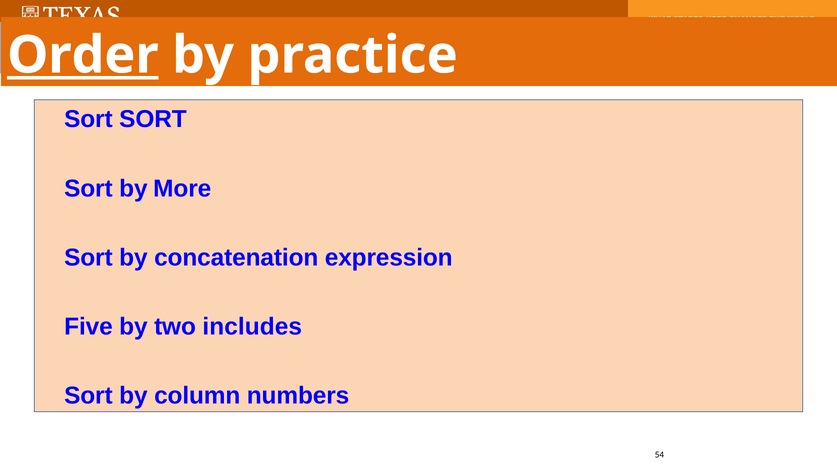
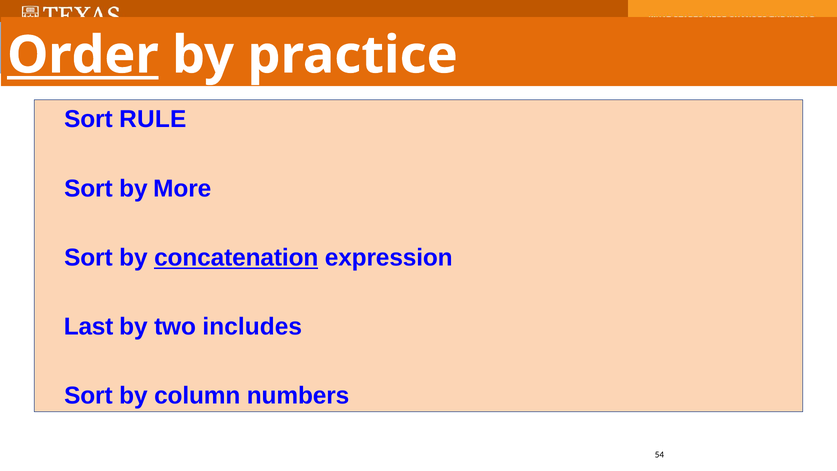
SORT: SORT -> RULE (153, 119)
concatenation underline: none -> present (236, 258)
Five: Five -> Last (89, 327)
